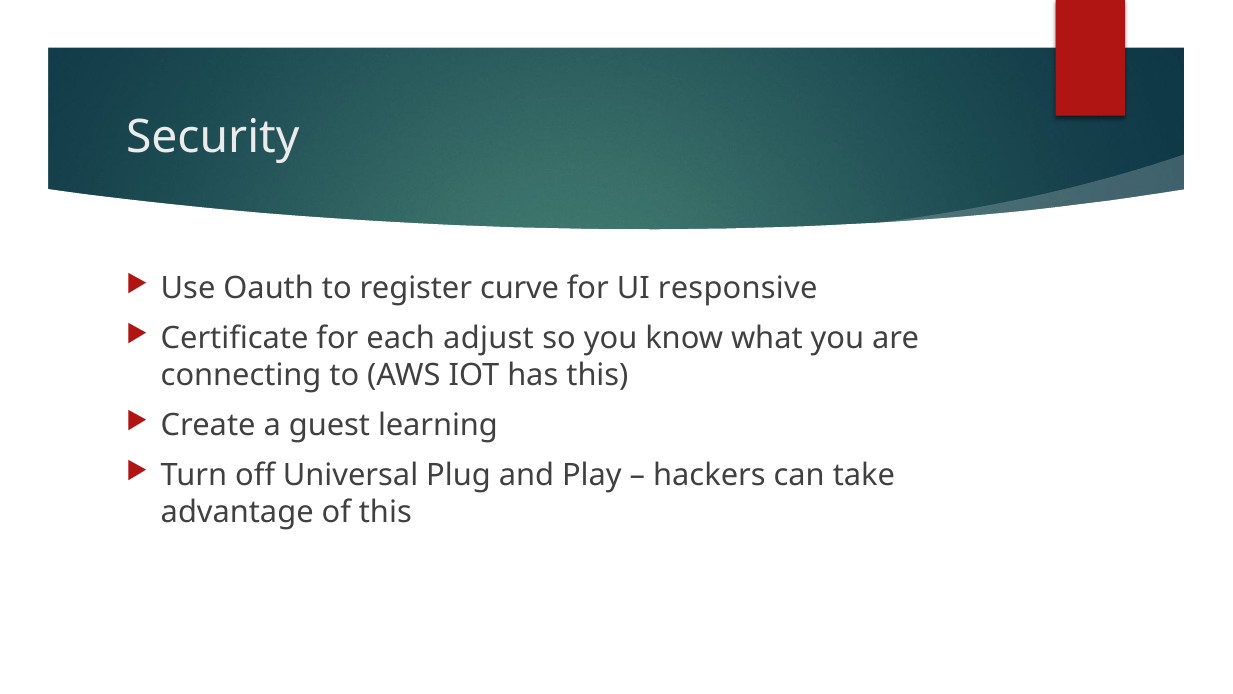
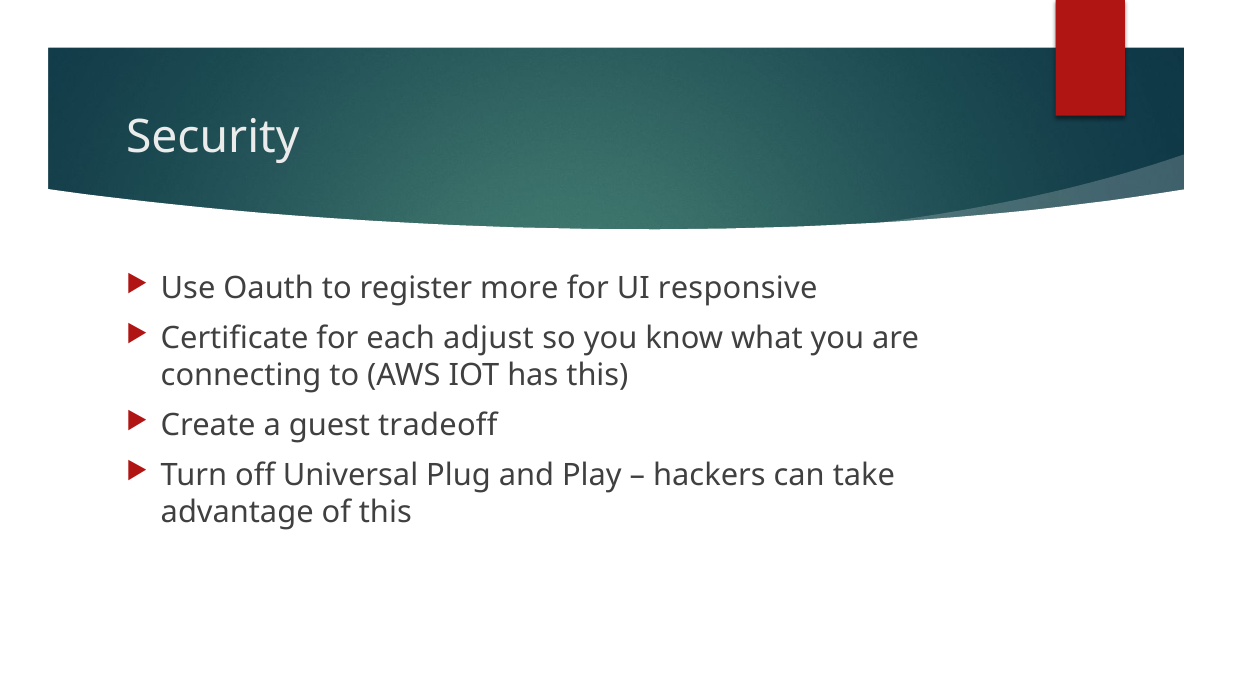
curve: curve -> more (519, 289)
learning: learning -> tradeoff (438, 425)
